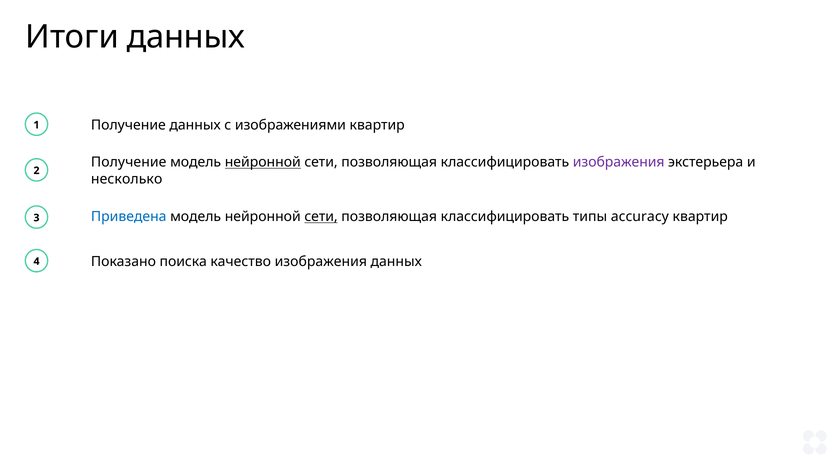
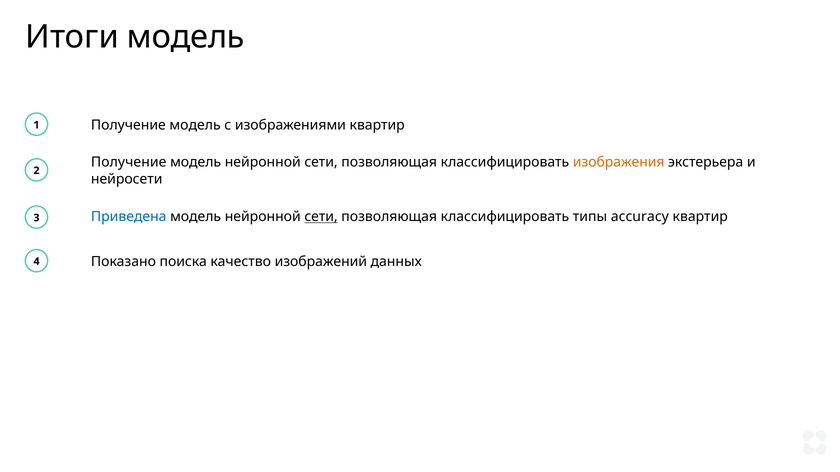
Итоги данных: данных -> модель (186, 37)
данных: данных -> модель (195, 125)
нейронной underline: present -> none (263, 162)
изображения colour: purple -> orange (619, 162)
несколько: несколько -> нейросети (127, 179)
качество изображения: изображения -> изображений (321, 262)
